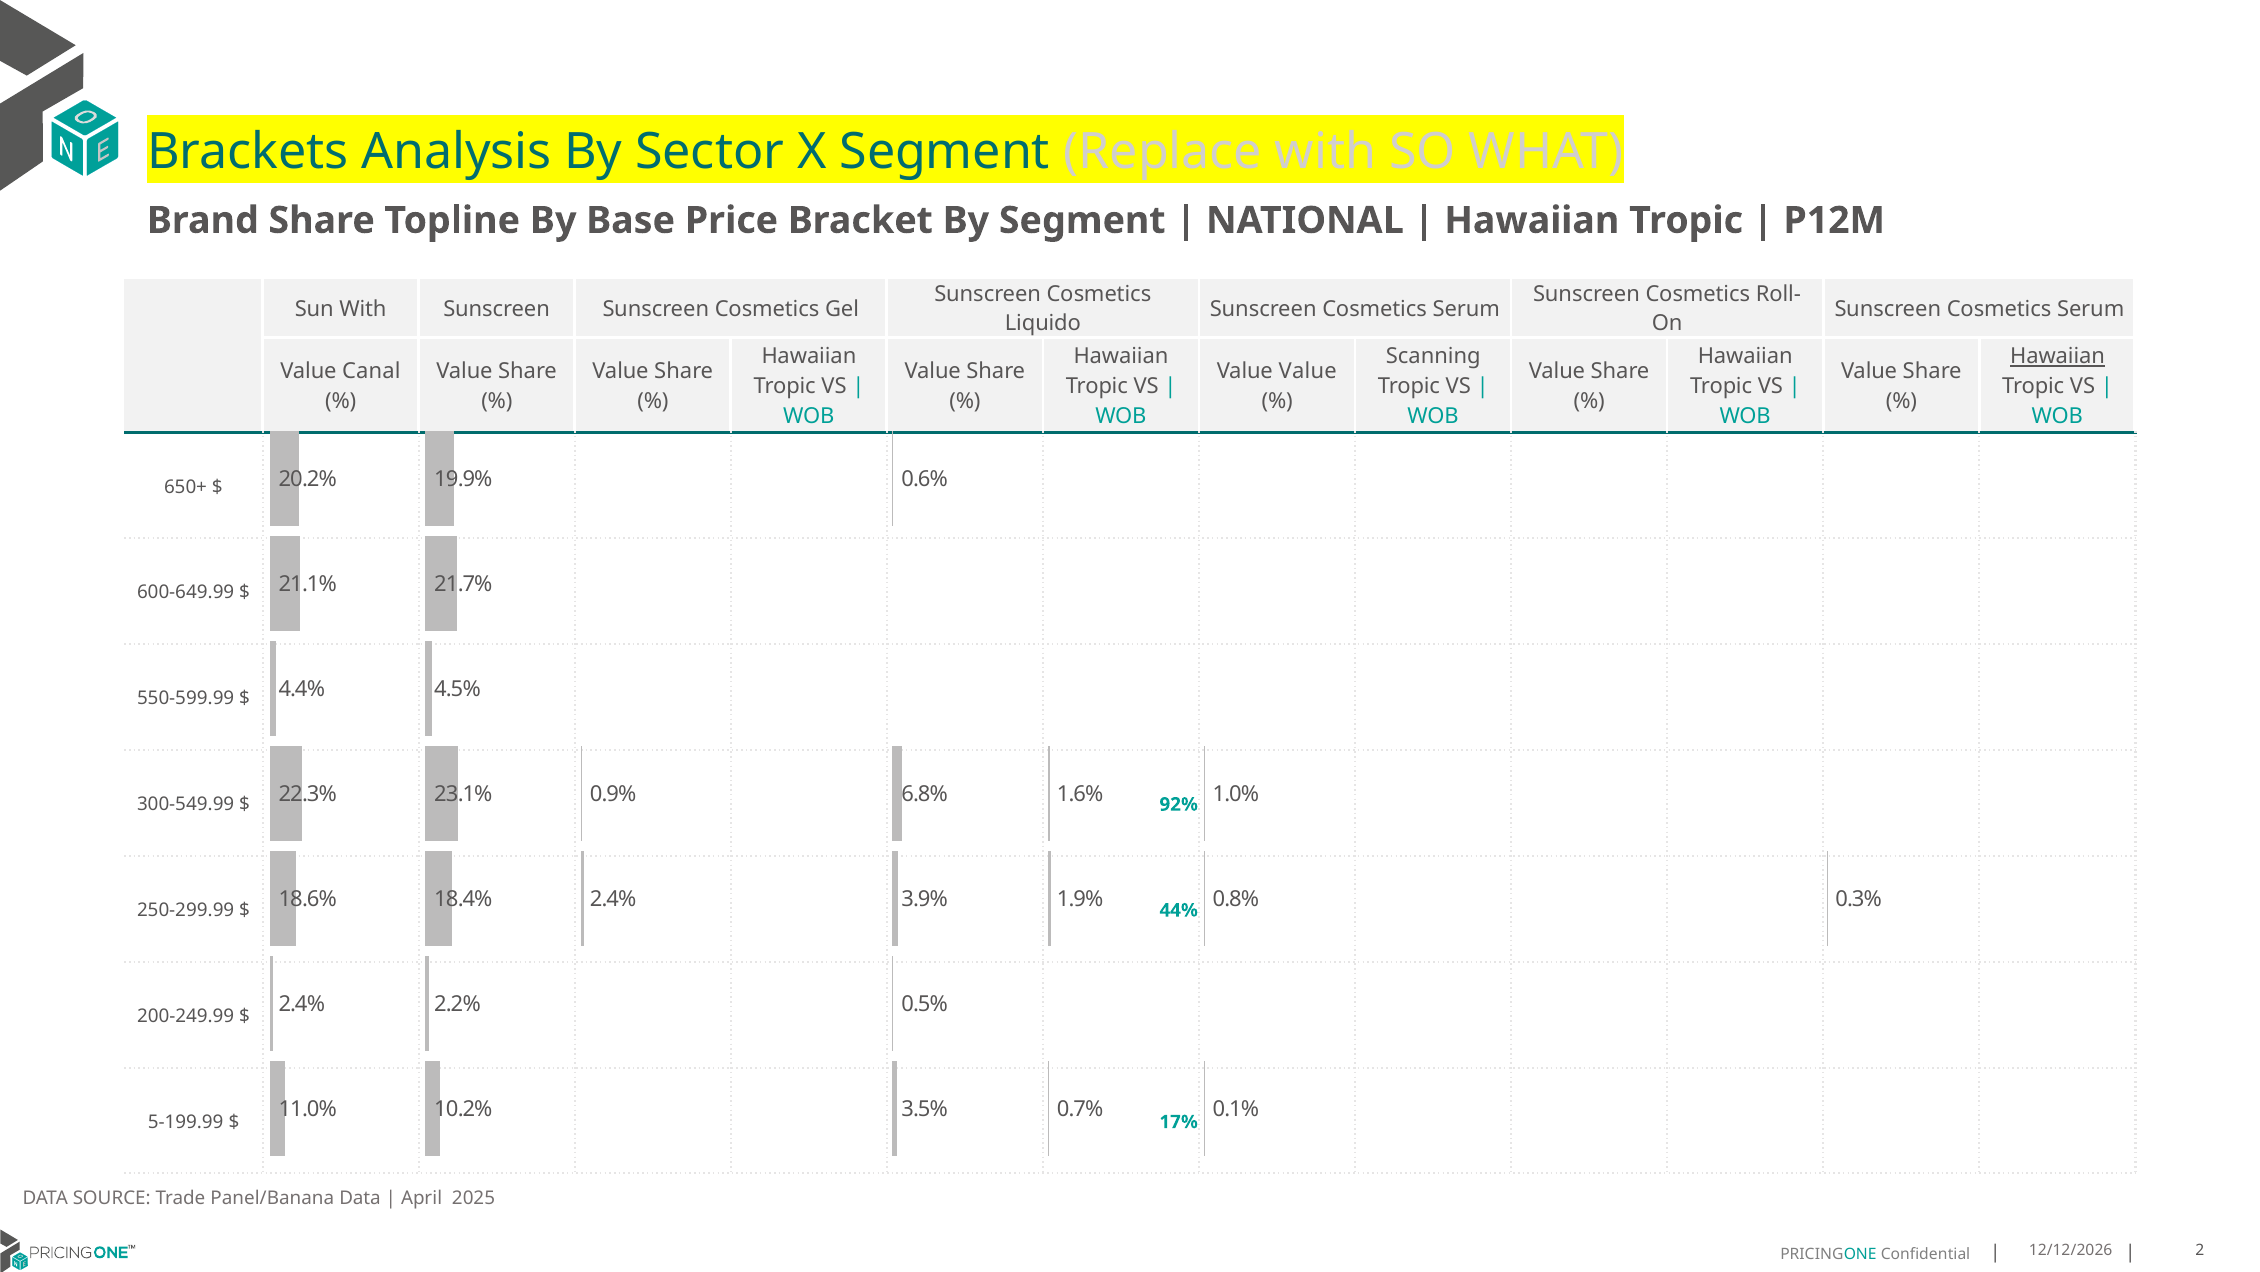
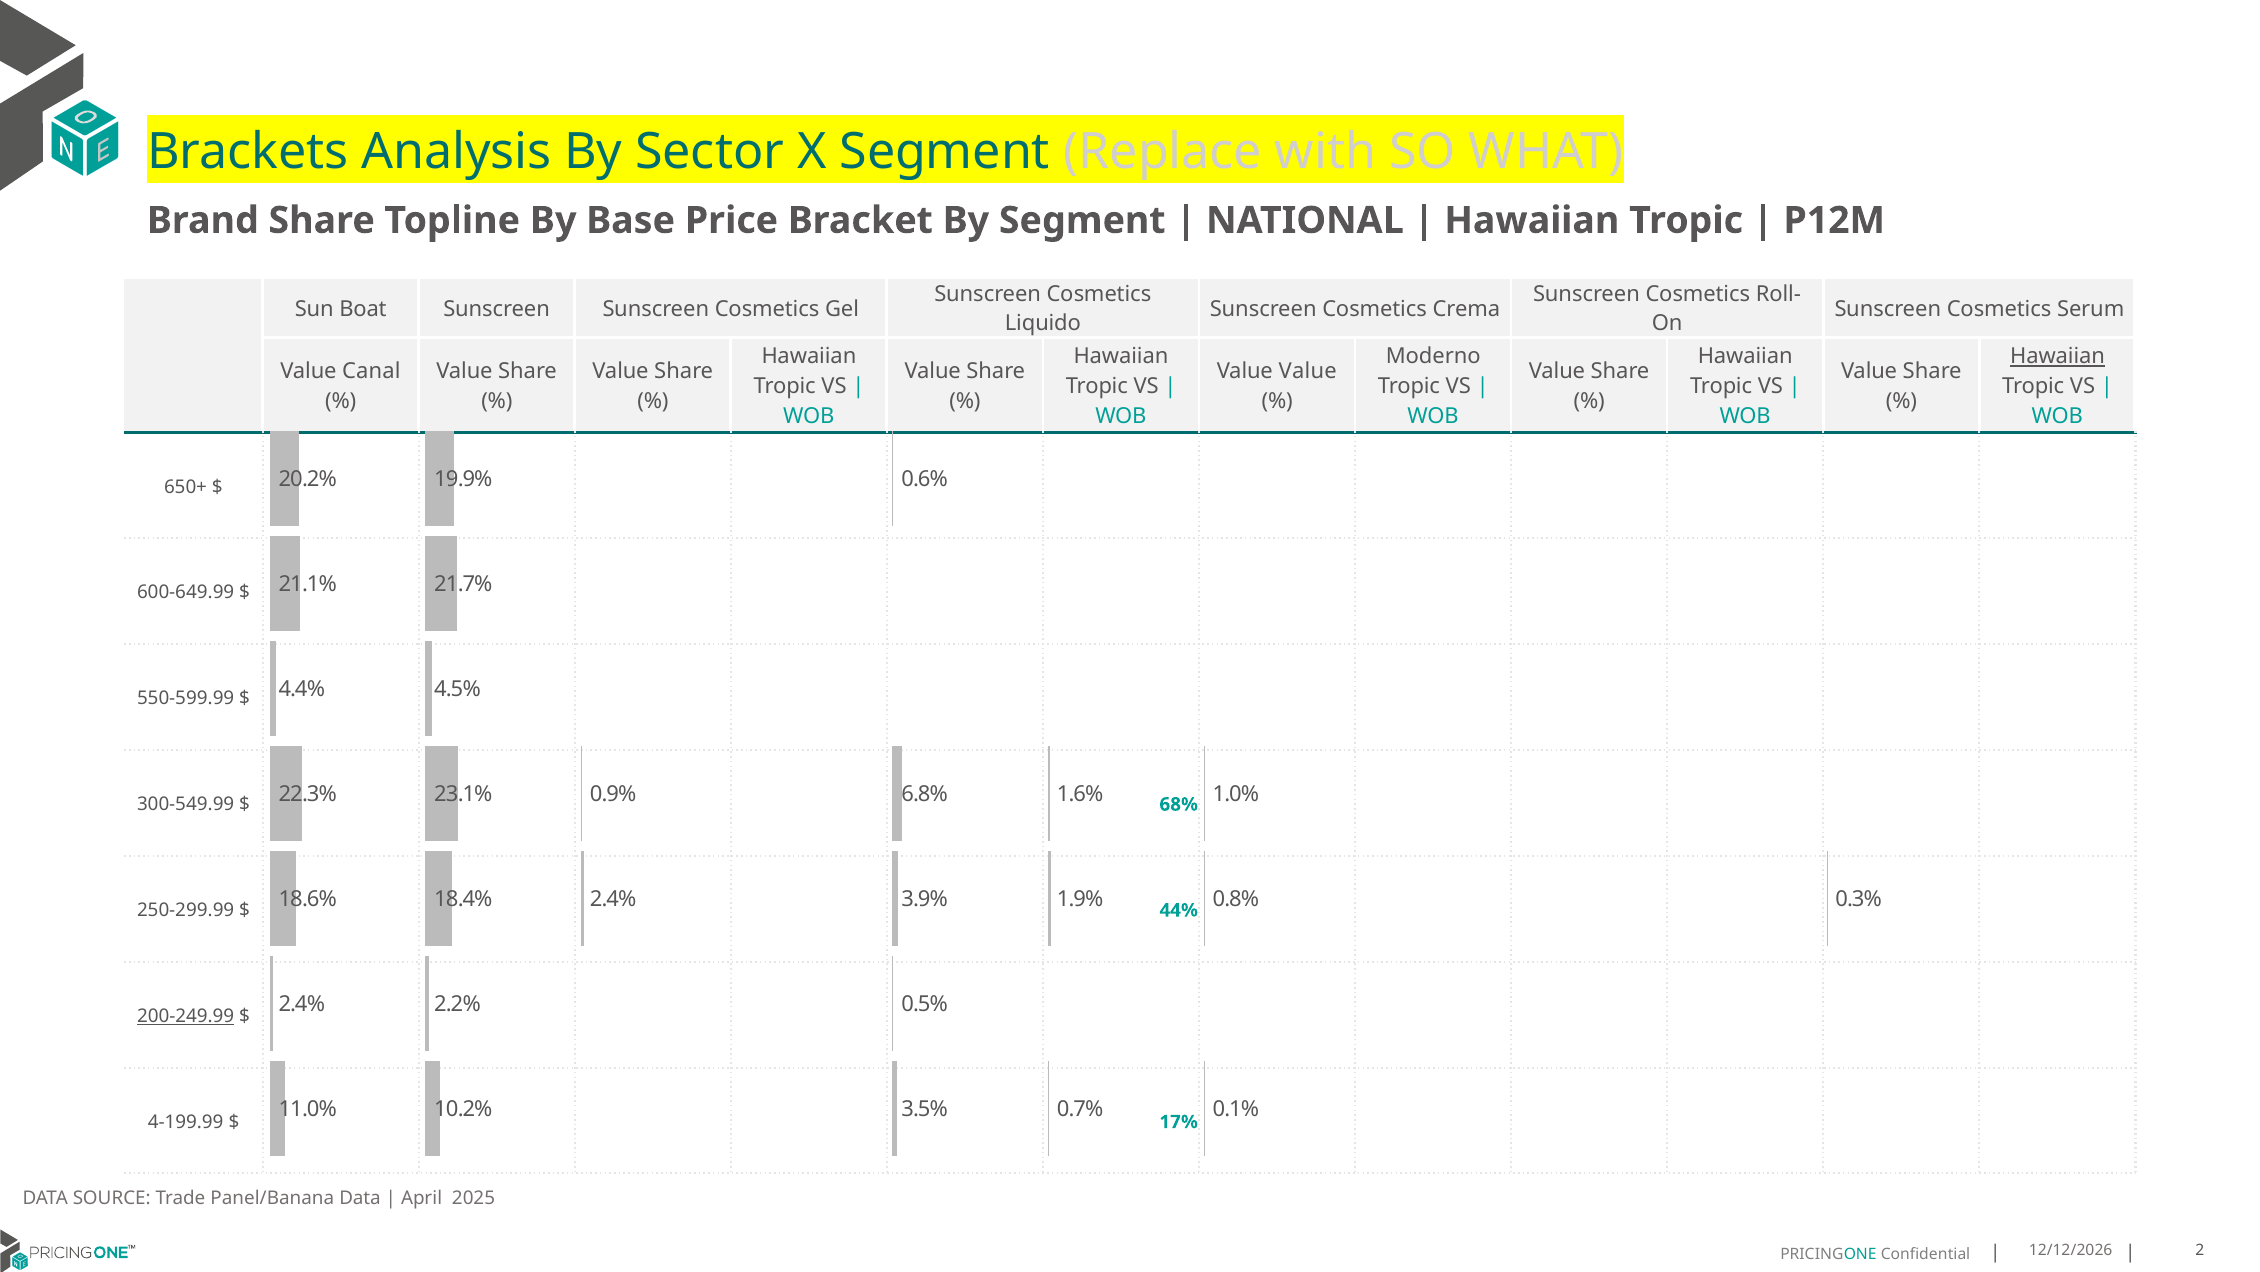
Sun With: With -> Boat (363, 309)
Serum: Serum -> Crema (1466, 309)
Scanning: Scanning -> Moderno (1433, 356)
92%: 92% -> 68% (1179, 804)
200-249.99 underline: none -> present (186, 1016)
5-199.99: 5-199.99 -> 4-199.99 (186, 1121)
